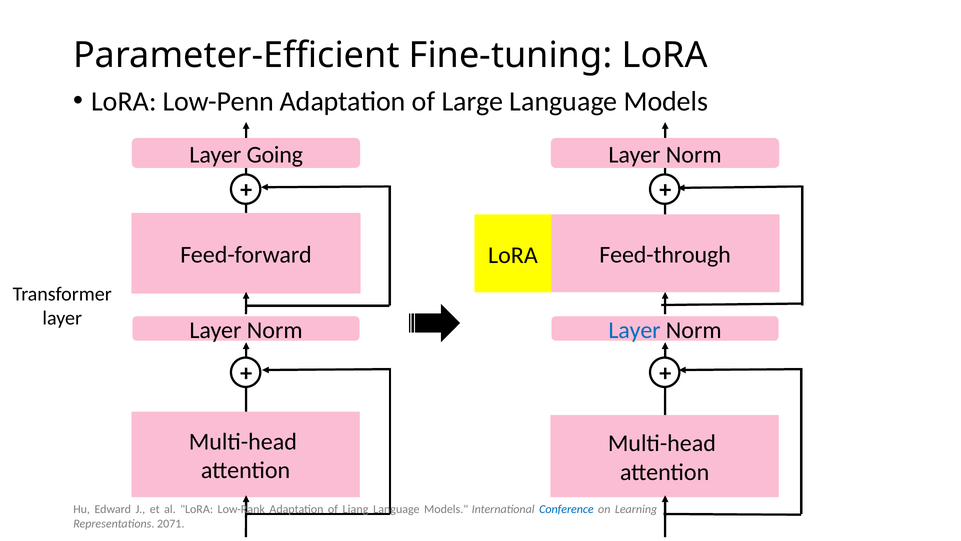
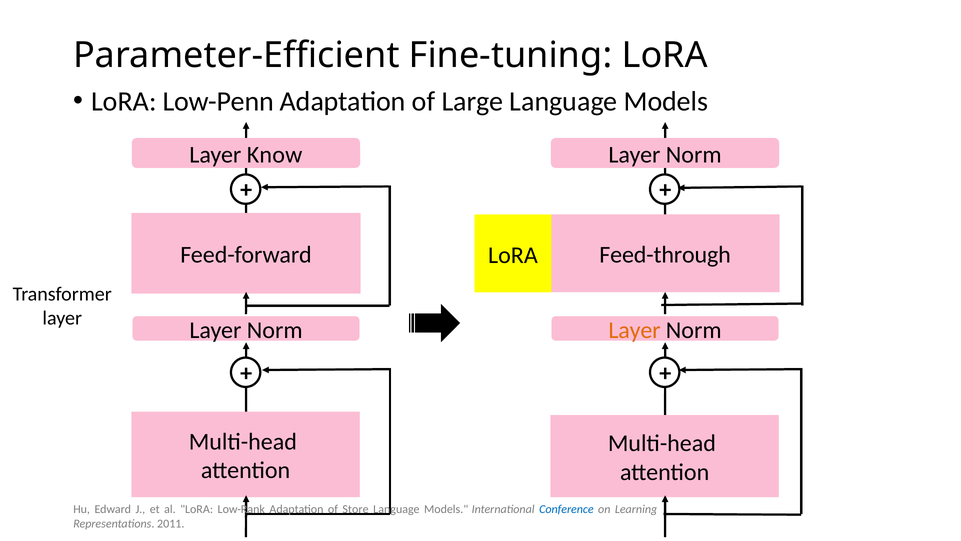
Going: Going -> Know (275, 154)
Layer colour: blue -> orange (634, 330)
Liang: Liang -> Store (356, 509)
2071: 2071 -> 2011 (171, 523)
